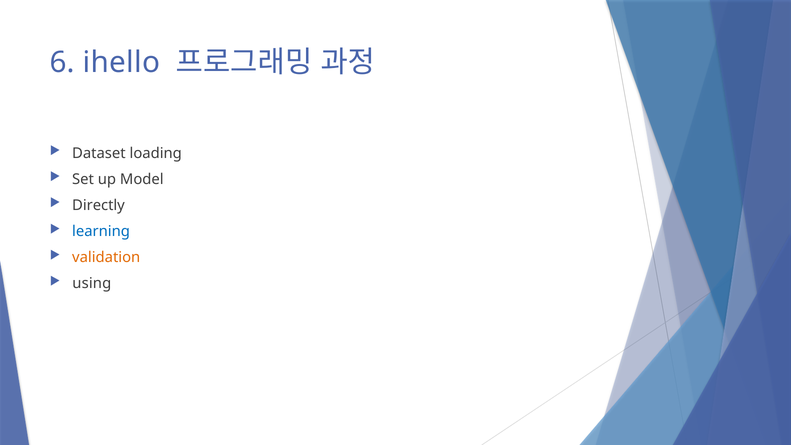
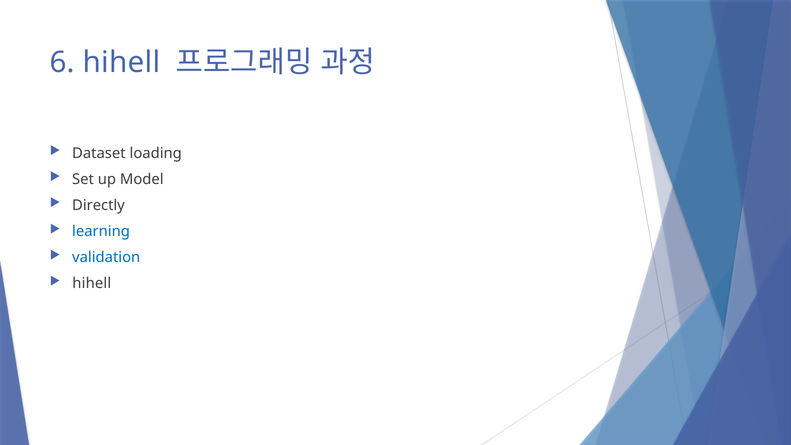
6 ihello: ihello -> hihell (122, 62)
validation colour: orange -> blue (106, 257)
using: using -> hihell (92, 283)
